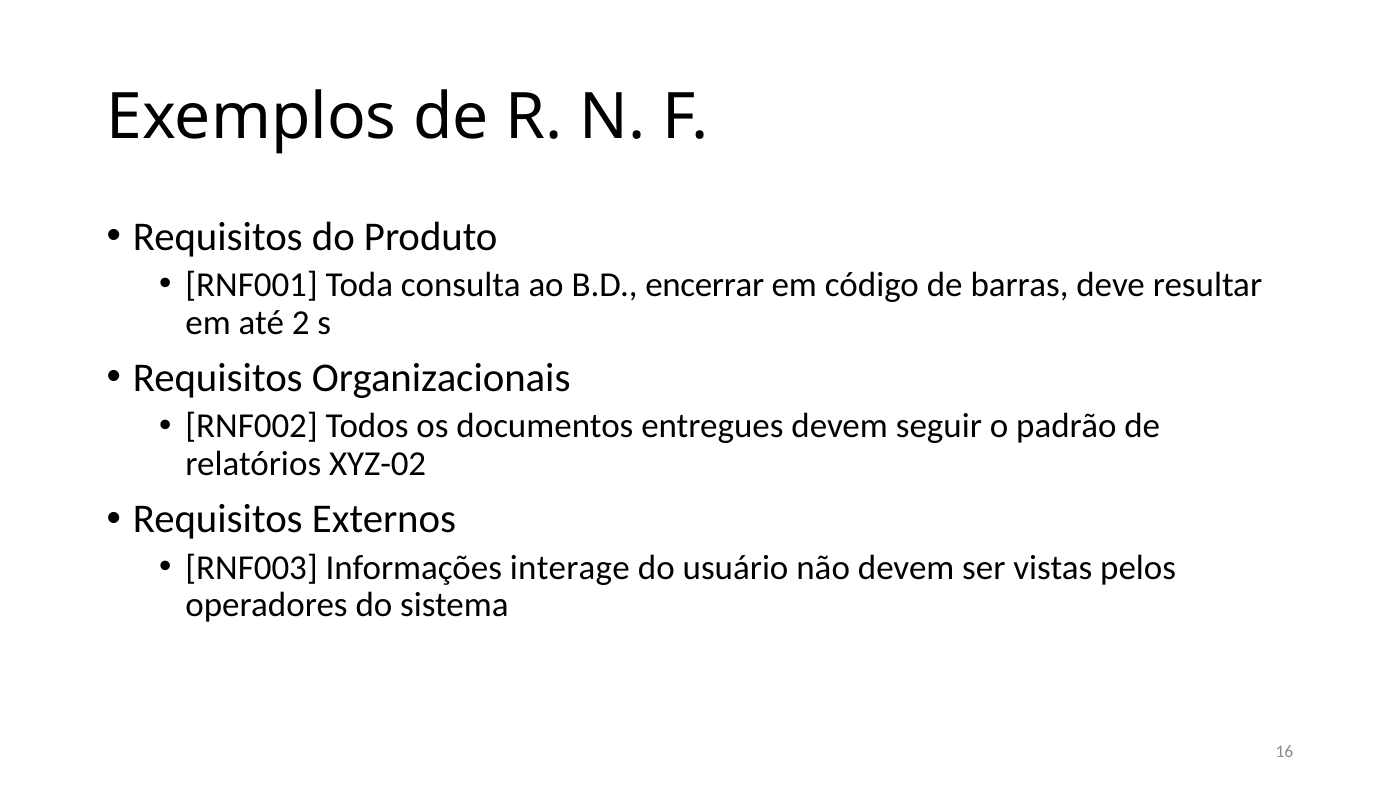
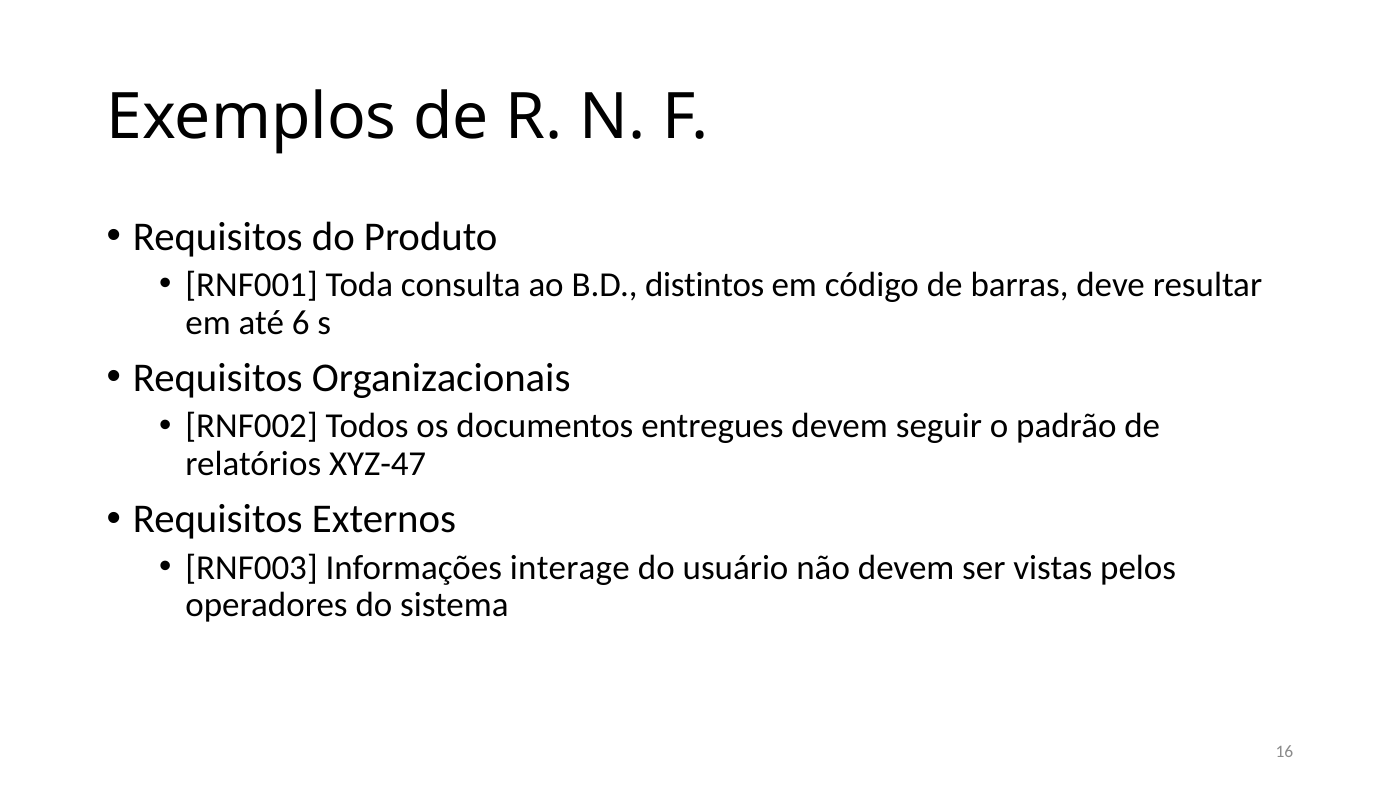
encerrar: encerrar -> distintos (705, 285)
2: 2 -> 6 (301, 323)
XYZ-02: XYZ-02 -> XYZ-47 (378, 464)
